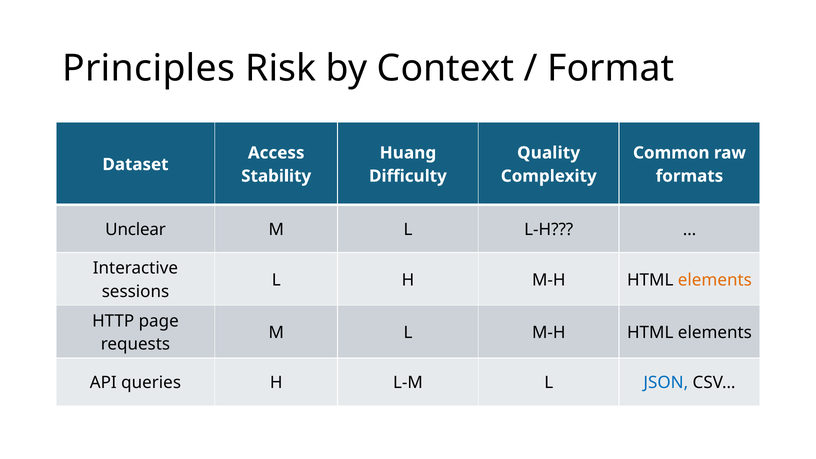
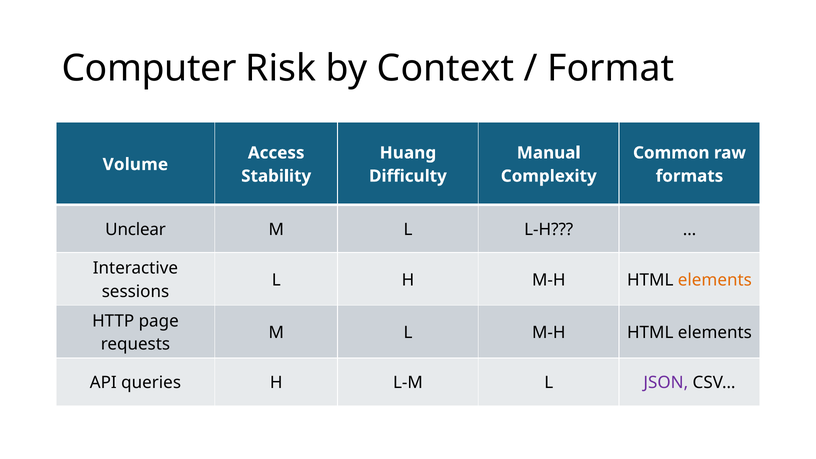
Principles: Principles -> Computer (149, 69)
Quality: Quality -> Manual (549, 153)
Dataset: Dataset -> Volume (135, 164)
JSON colour: blue -> purple (666, 383)
